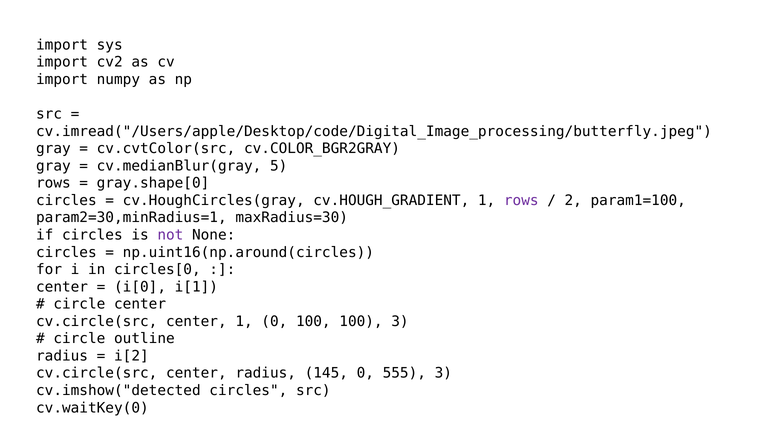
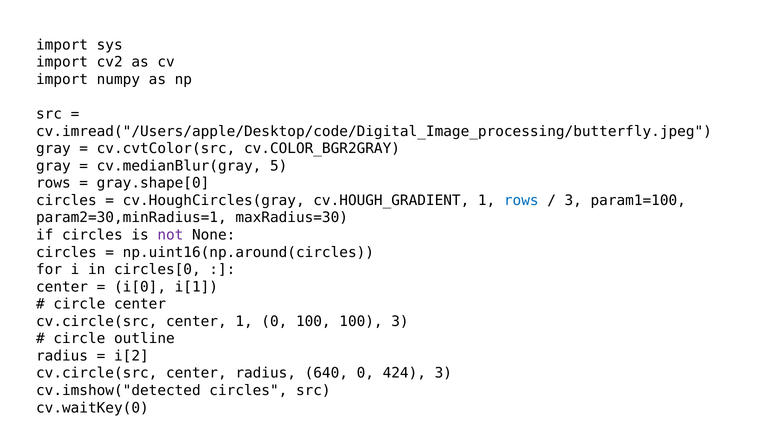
rows colour: purple -> blue (521, 200)
2: 2 -> 3 (573, 200)
145: 145 -> 640 (326, 373)
555: 555 -> 424 (404, 373)
